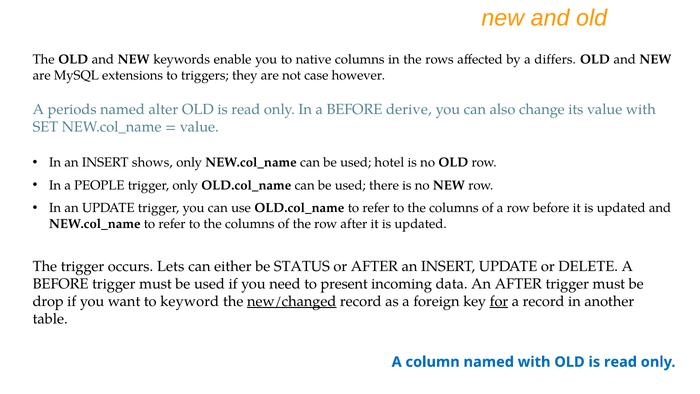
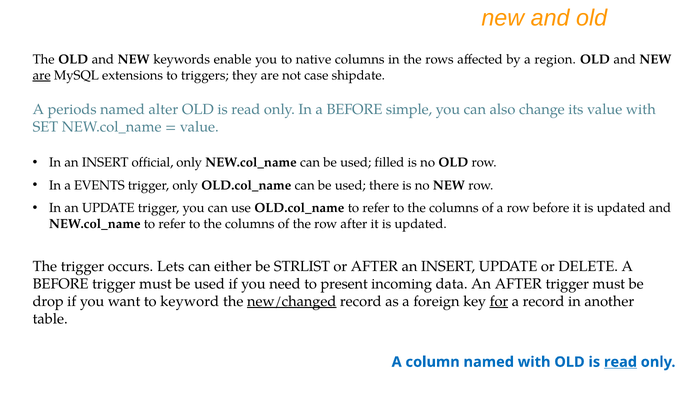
differs: differs -> region (555, 59)
are underline: none -> present (42, 75)
however: however -> shipdate (358, 75)
derive: derive -> simple (409, 109)
shows: shows -> official (152, 162)
hotel: hotel -> filled (389, 162)
PEOPLE: PEOPLE -> EVENTS (99, 185)
STATUS: STATUS -> STRLIST (302, 266)
read underline: none -> present (620, 362)
